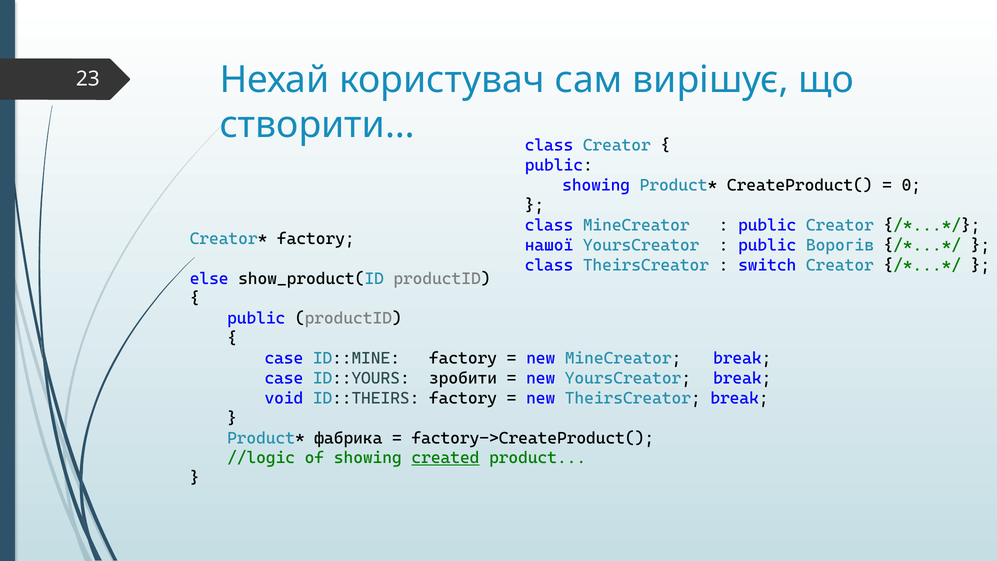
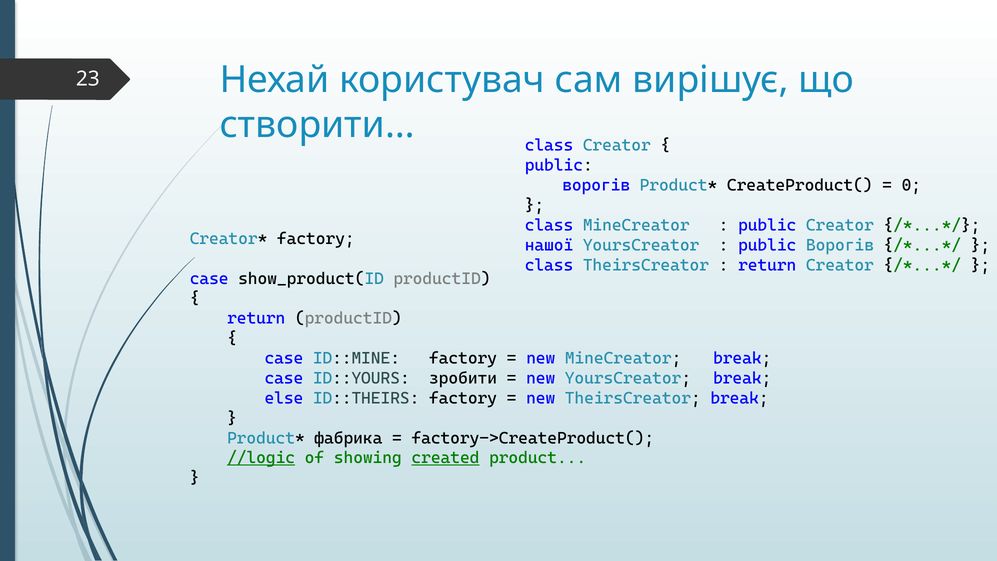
showing: showing -> ворогів (596, 185)
switch: switch -> return (767, 265)
else: else -> case (209, 278)
public: public -> return (256, 318)
void: void -> else (284, 398)
//logic underline: none -> present (261, 458)
